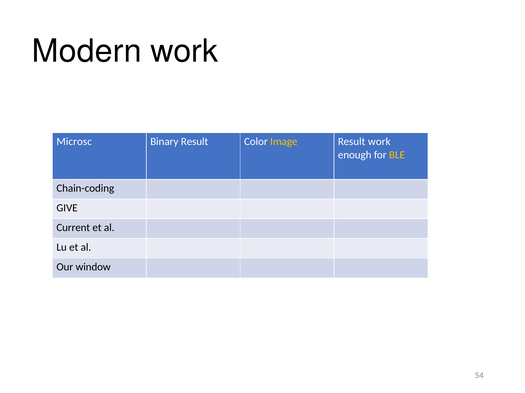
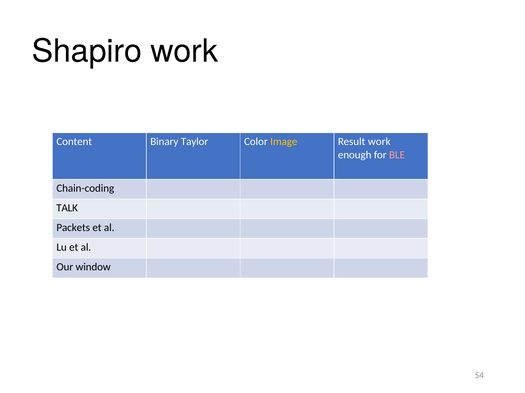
Modern: Modern -> Shapiro (87, 52)
Microsc: Microsc -> Content (74, 142)
Binary Result: Result -> Taylor (195, 142)
BLE colour: yellow -> pink (397, 155)
GIVE: GIVE -> TALK (67, 208)
Current: Current -> Packets (73, 228)
